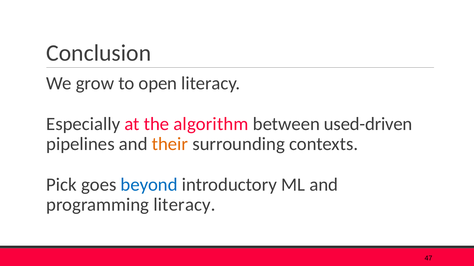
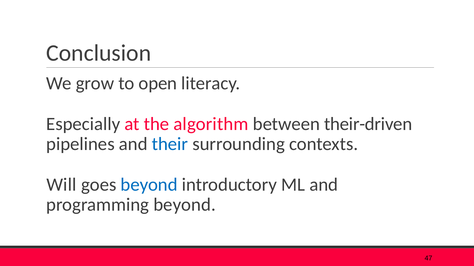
used-driven: used-driven -> their-driven (368, 124)
their colour: orange -> blue (170, 144)
Pick: Pick -> Will (61, 185)
programming literacy: literacy -> beyond (185, 205)
